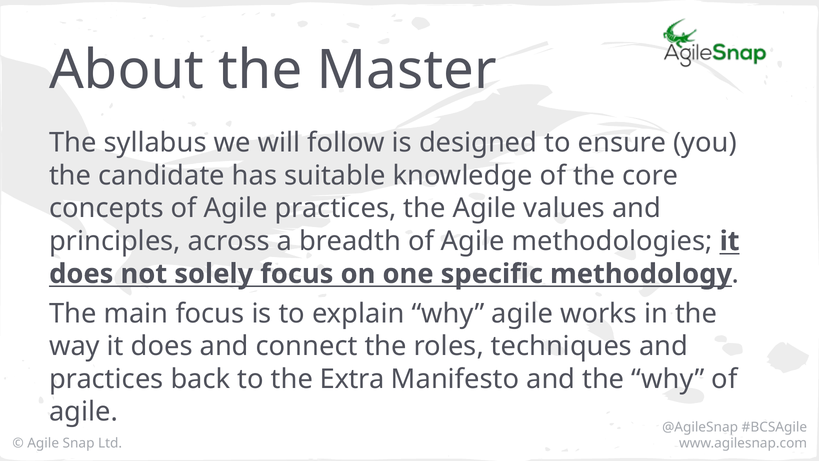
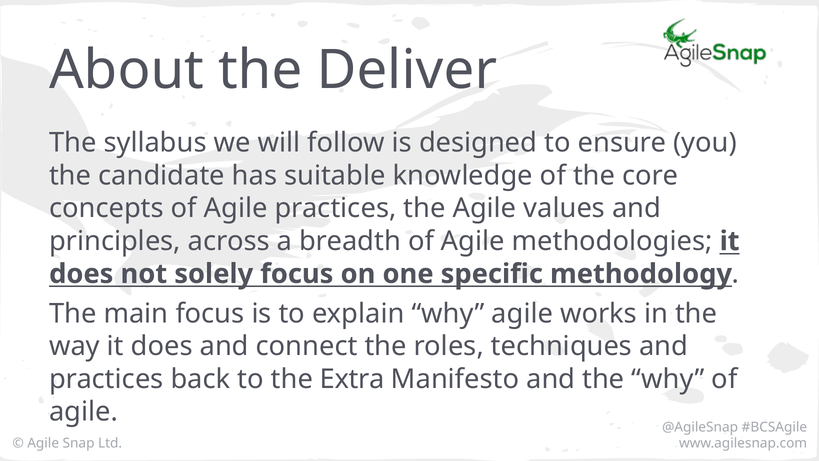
Master: Master -> Deliver (407, 70)
